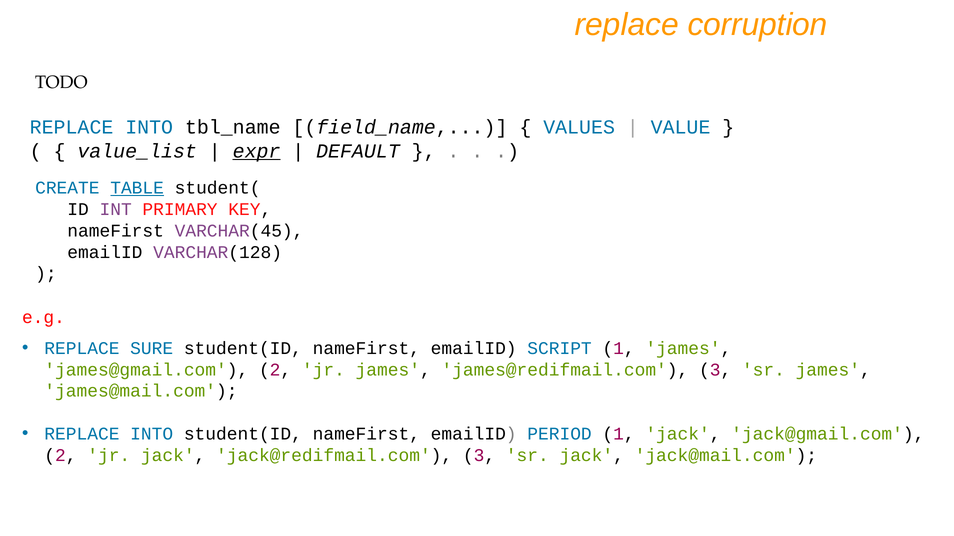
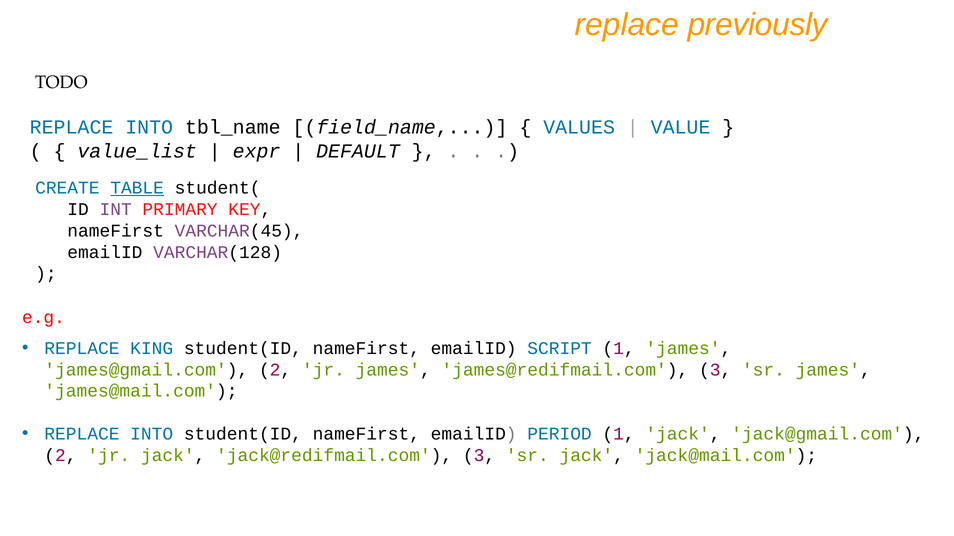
corruption: corruption -> previously (758, 25)
expr underline: present -> none (257, 151)
SURE: SURE -> KING (152, 349)
